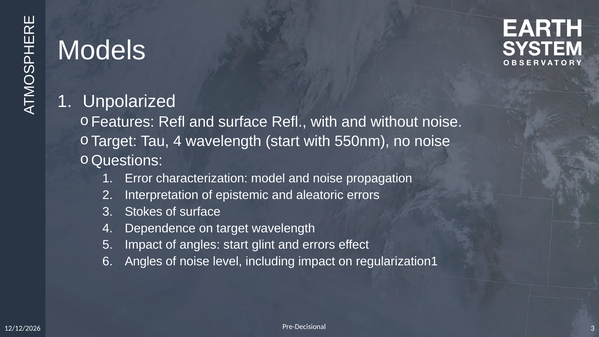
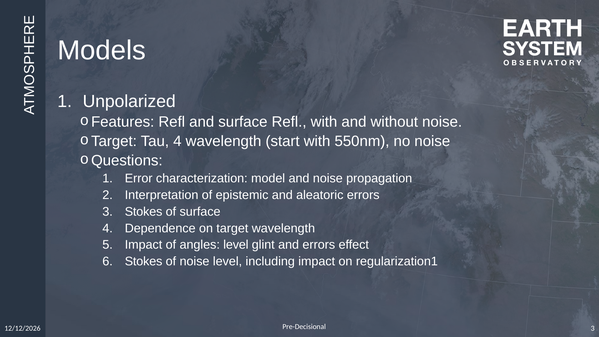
angles start: start -> level (236, 245)
Angles: Angles -> Stokes (144, 261)
